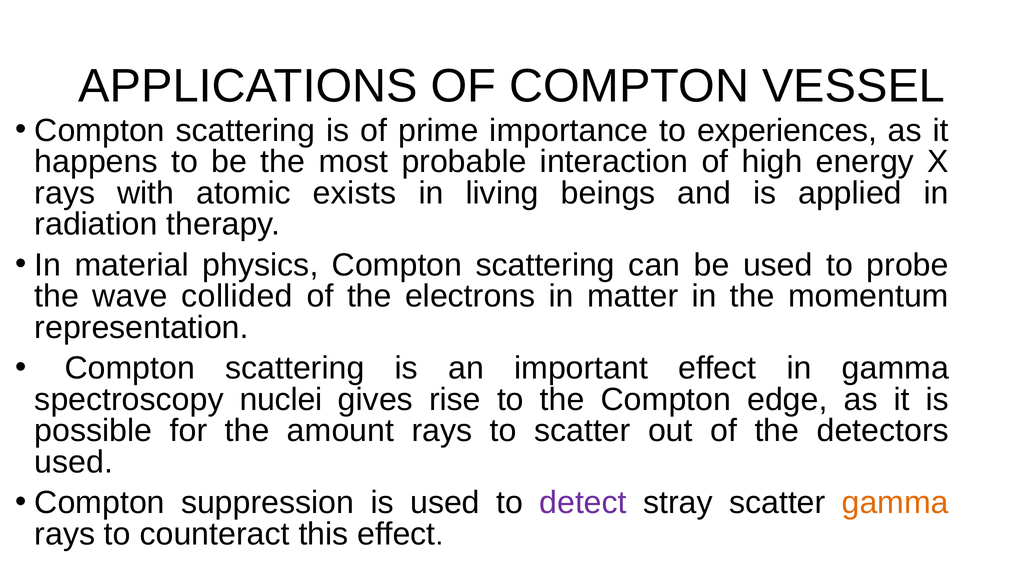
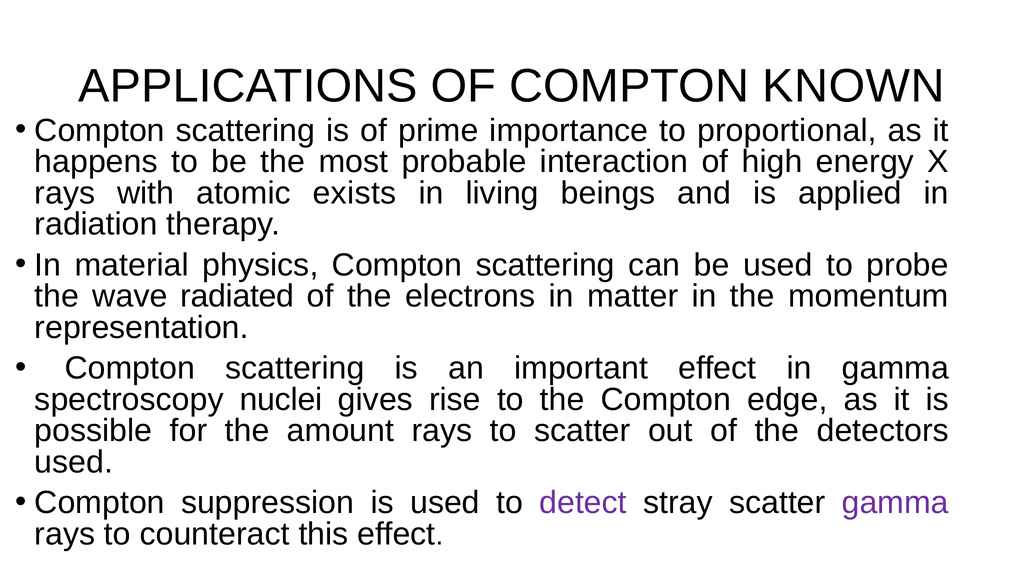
VESSEL: VESSEL -> KNOWN (853, 86)
experiences: experiences -> proportional (787, 131)
collided: collided -> radiated (237, 296)
gamma colour: orange -> purple (895, 503)
